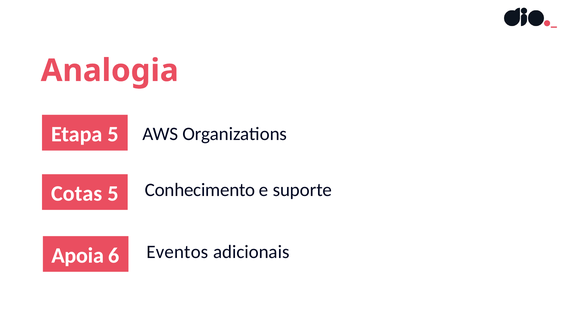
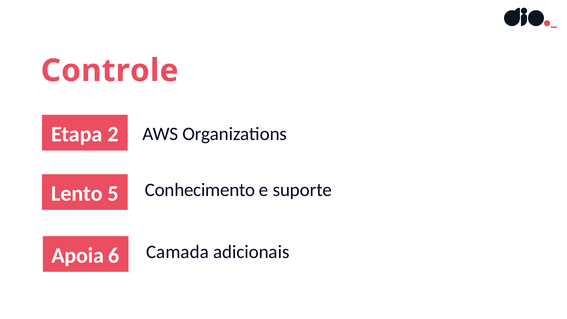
Analogia: Analogia -> Controle (110, 71)
Etapa 5: 5 -> 2 (113, 134)
Cotas: Cotas -> Lento (77, 194)
Eventos: Eventos -> Camada (177, 252)
